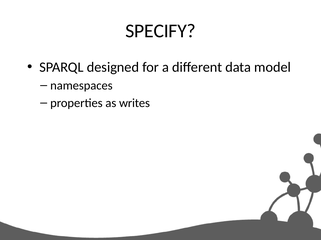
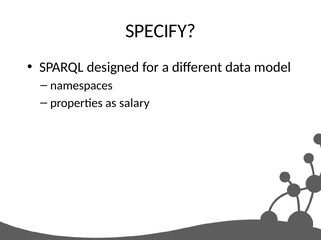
writes: writes -> salary (134, 103)
